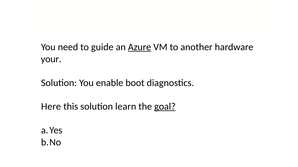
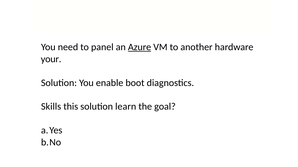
guide: guide -> panel (102, 47)
Here: Here -> Skills (51, 107)
goal underline: present -> none (165, 107)
